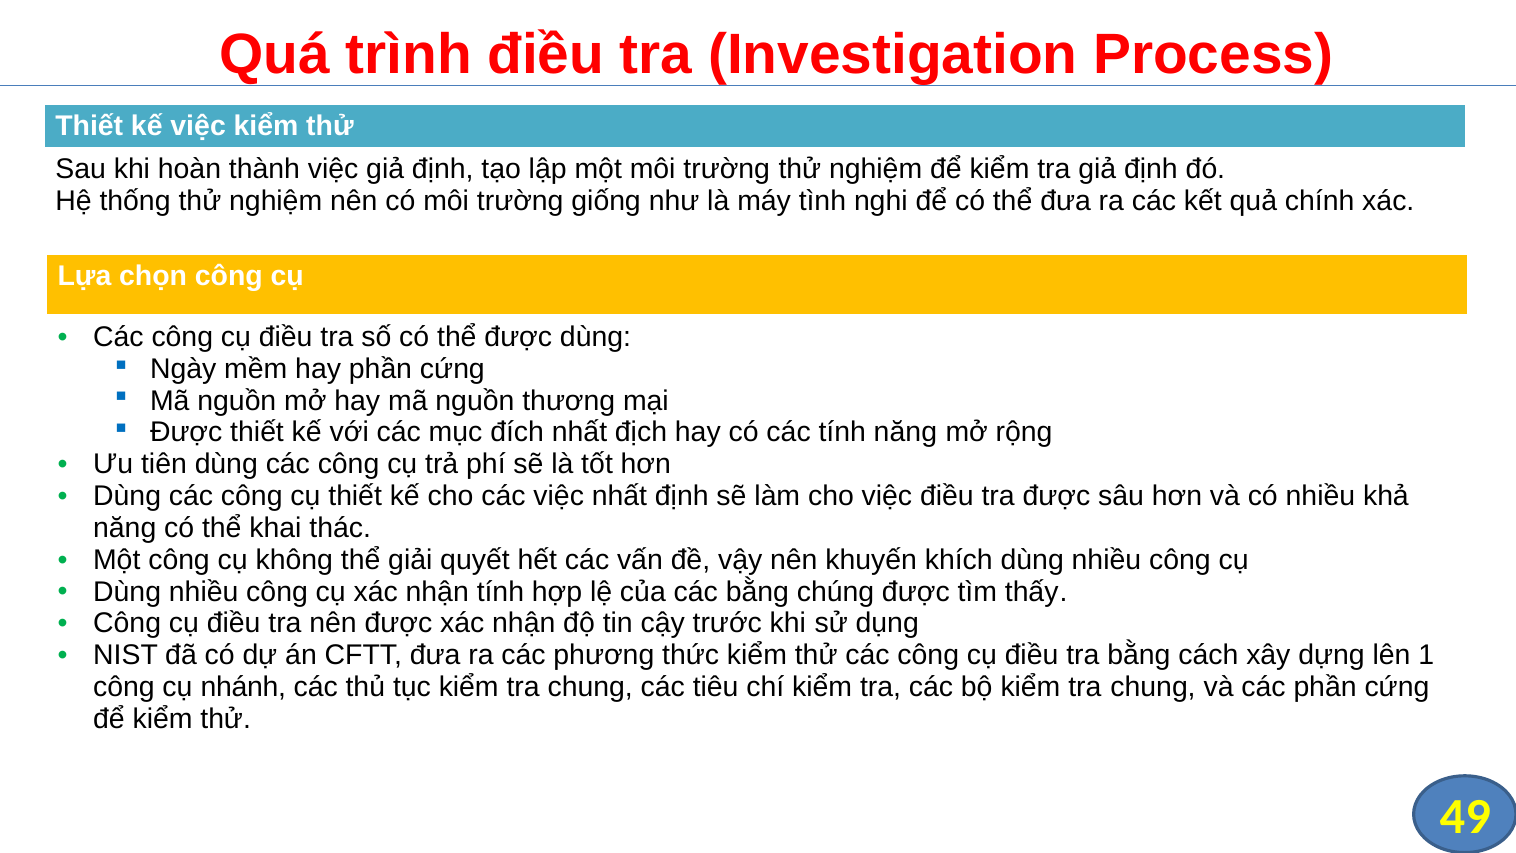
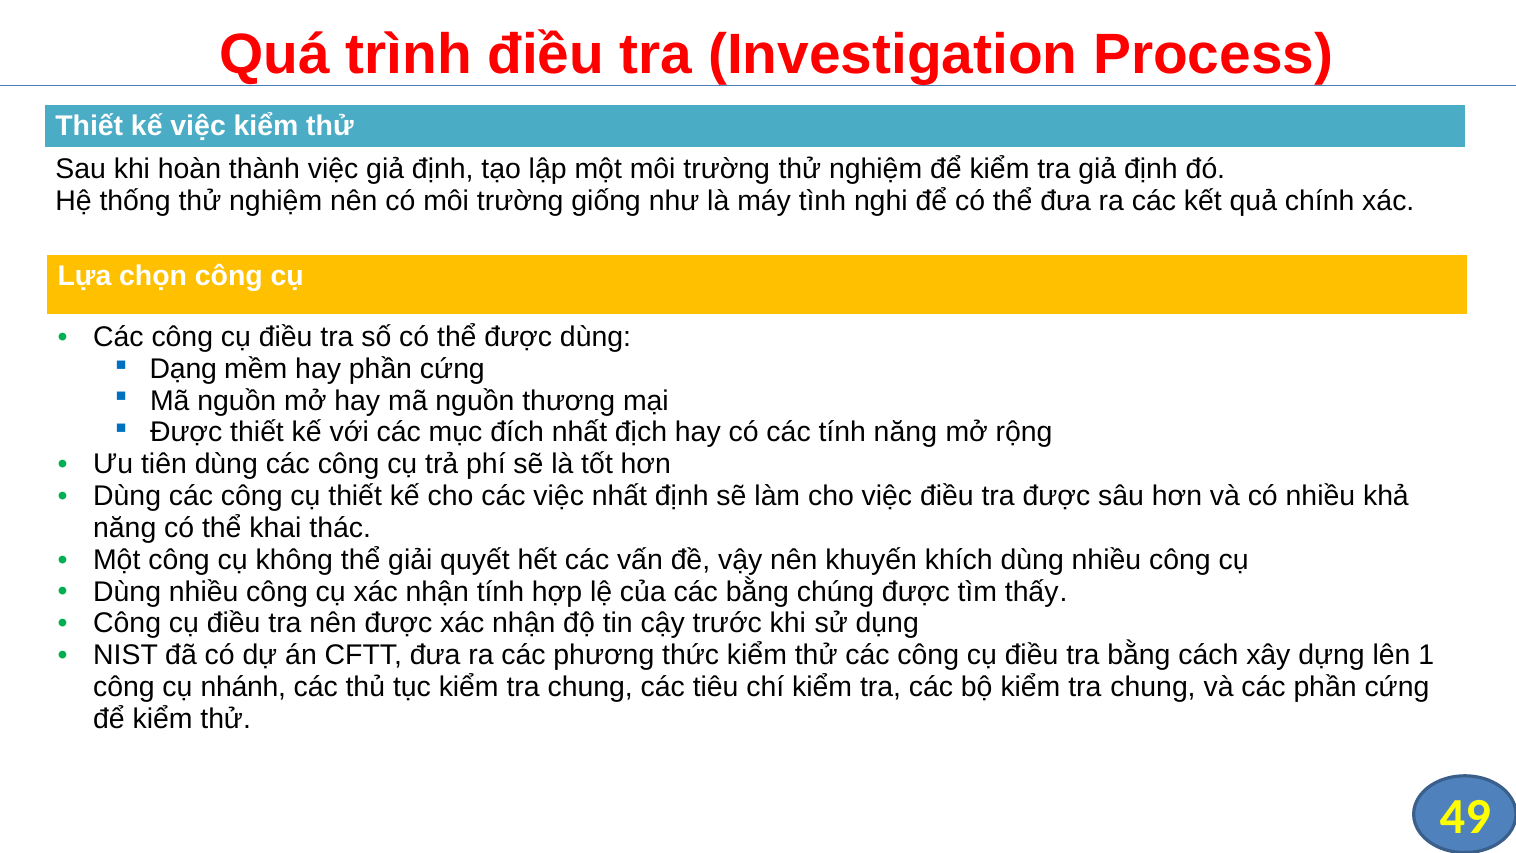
Ngày: Ngày -> Dạng (183, 369)
